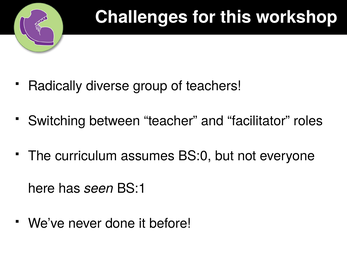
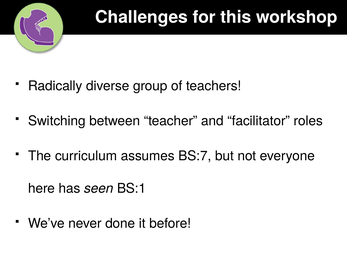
BS:0: BS:0 -> BS:7 (195, 156)
